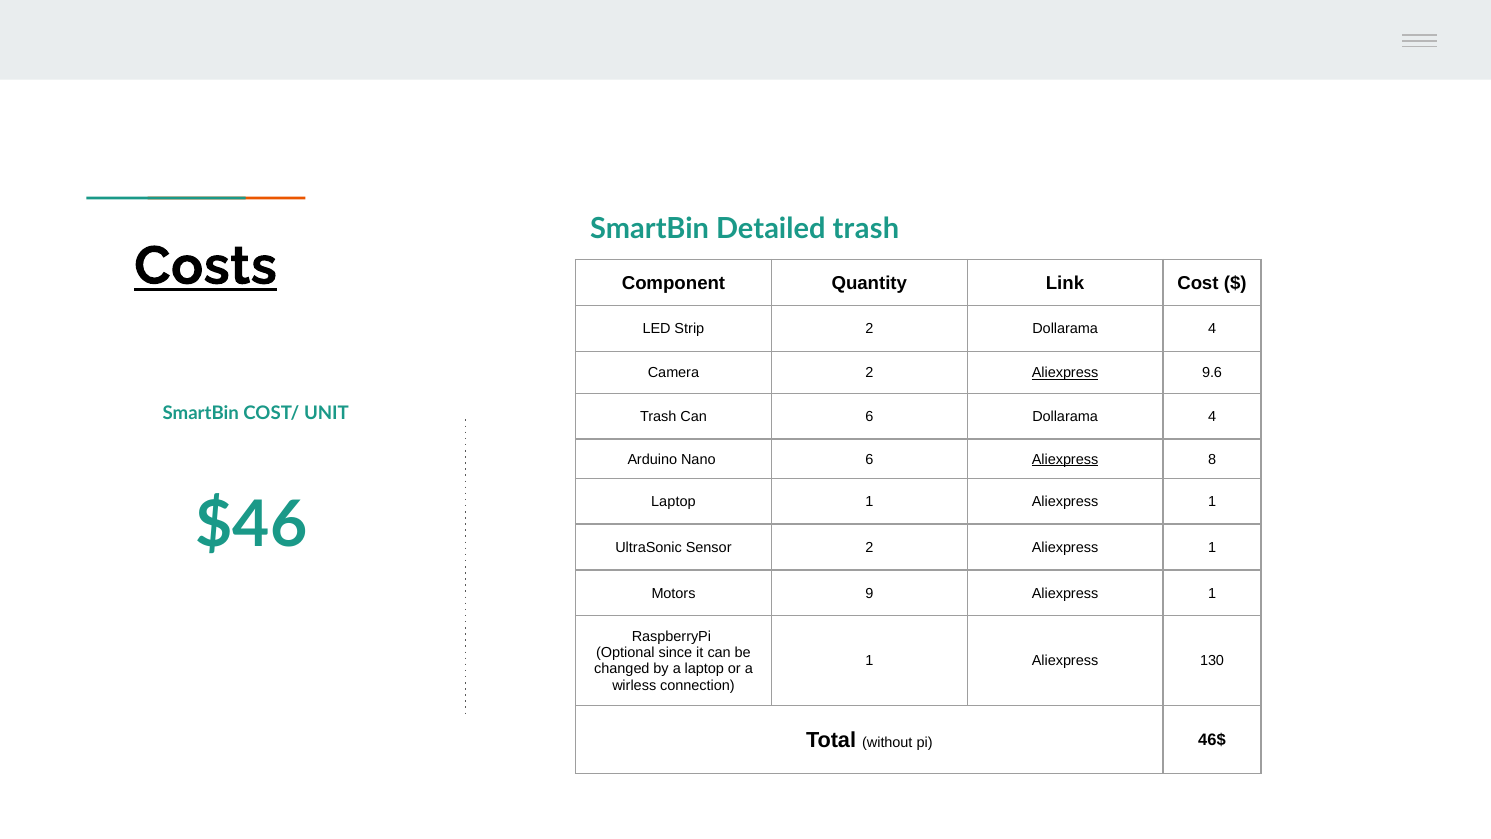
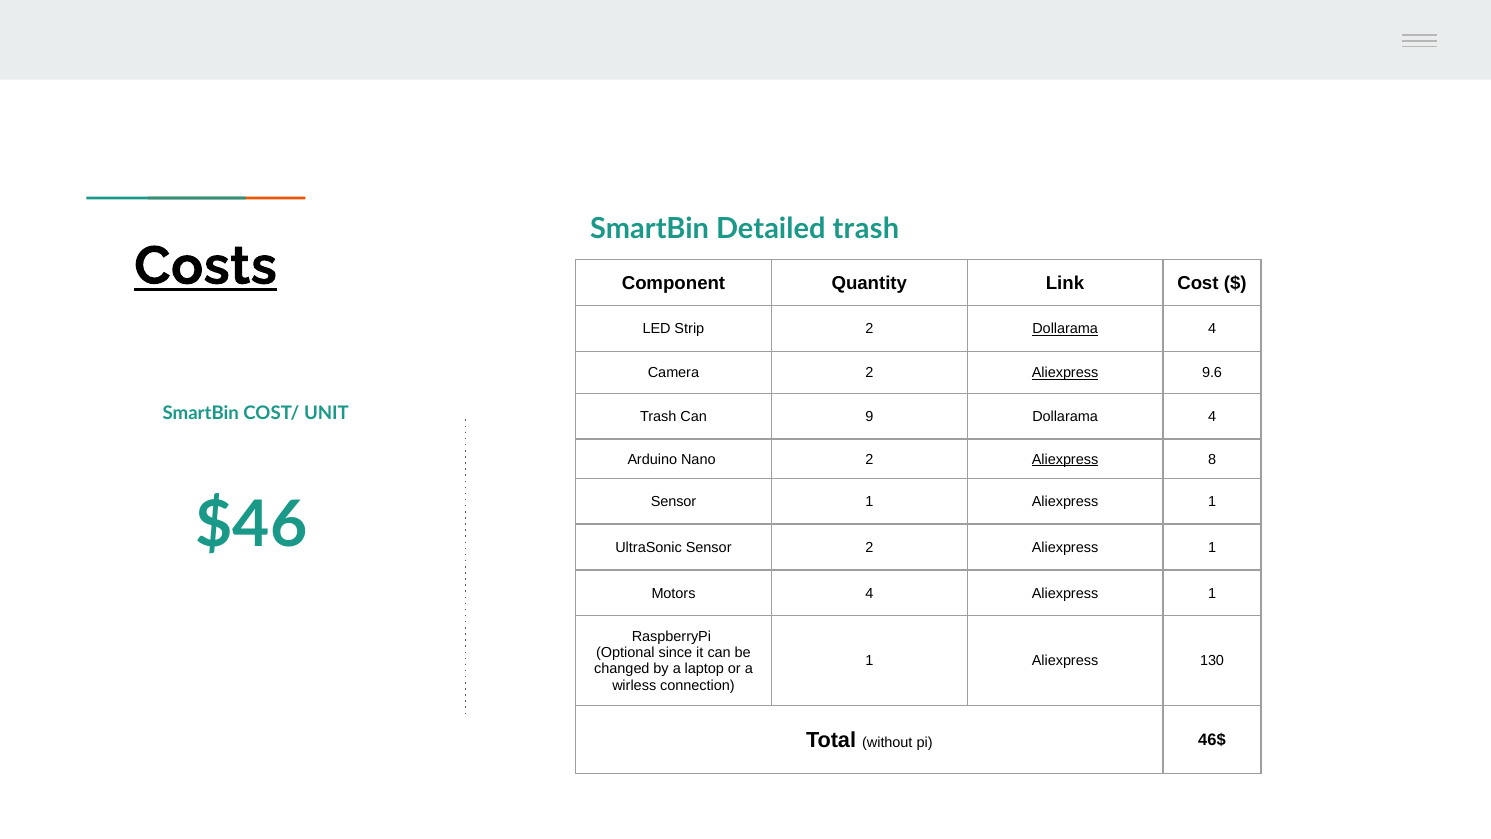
Dollarama underline: none -> present (1065, 329)
Can 6: 6 -> 9 (869, 417)
Nano 6: 6 -> 2 (869, 459)
Laptop: Laptop -> Sensor (674, 502)
Motors 9: 9 -> 4 (869, 593)
